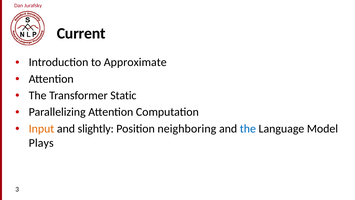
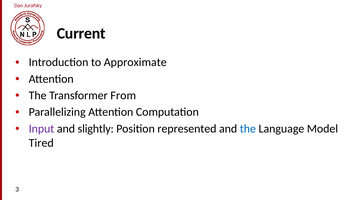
Static: Static -> From (123, 95)
Input colour: orange -> purple (41, 128)
neighboring: neighboring -> represented (187, 128)
Plays: Plays -> Tired (41, 143)
